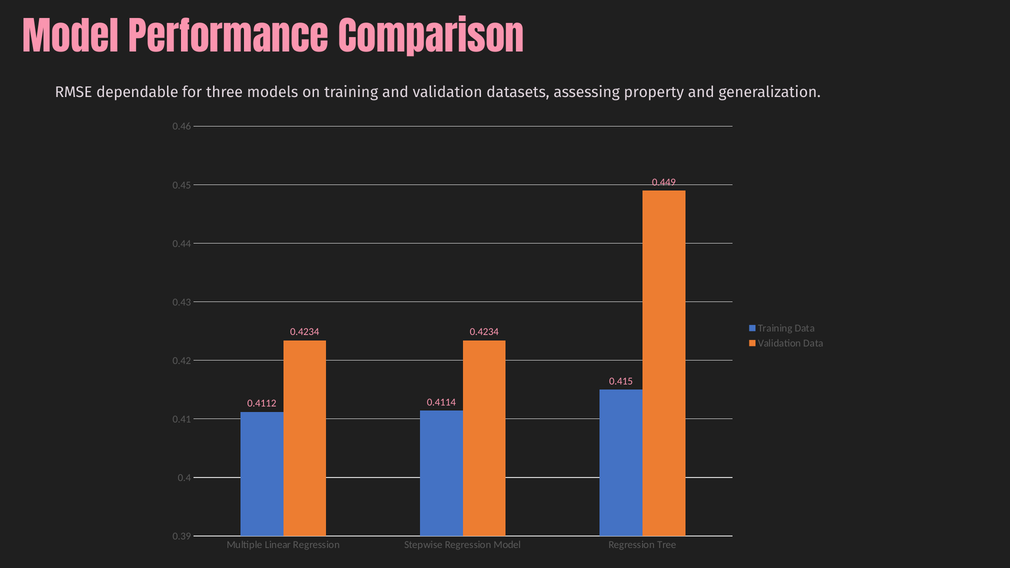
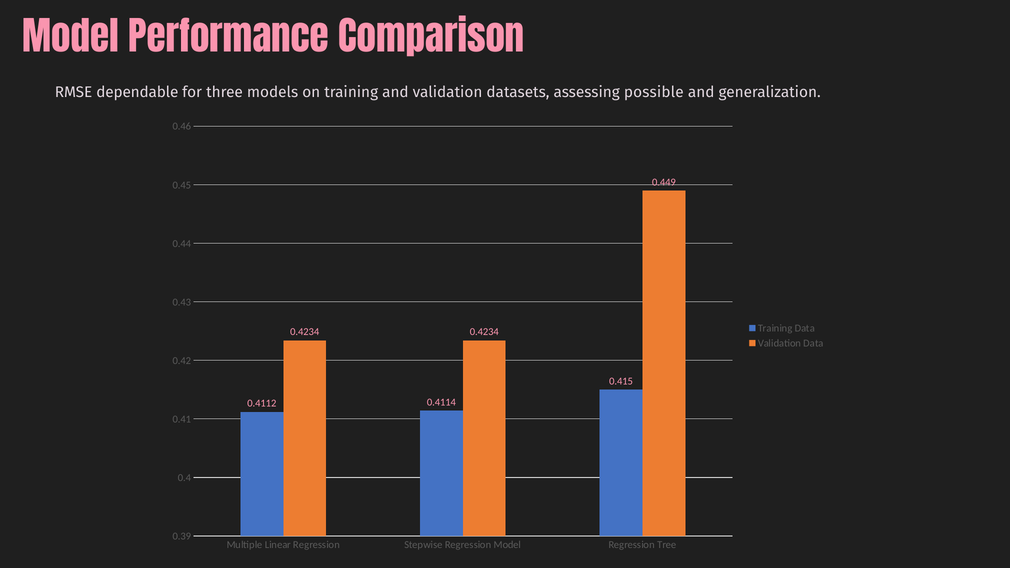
property: property -> possible (654, 92)
